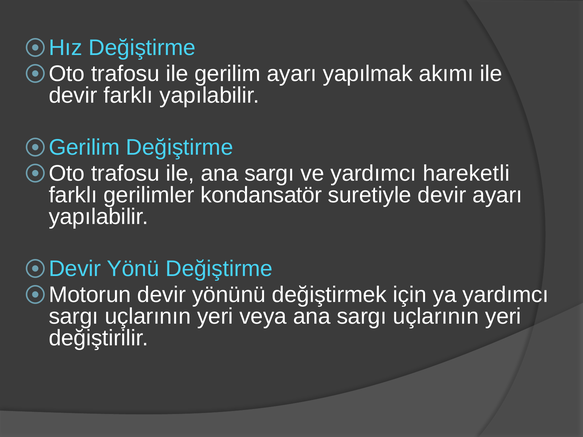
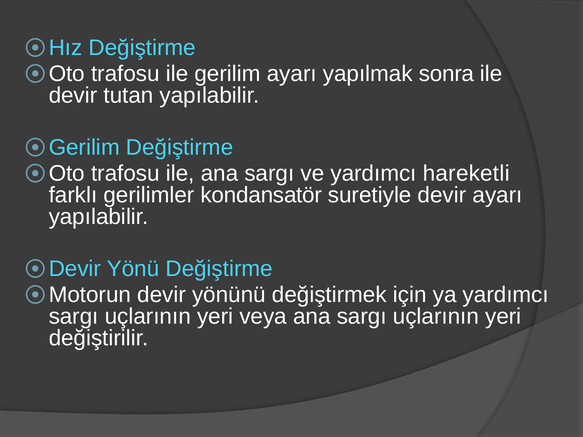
akımı: akımı -> sonra (446, 74)
devir farklı: farklı -> tutan (128, 95)
